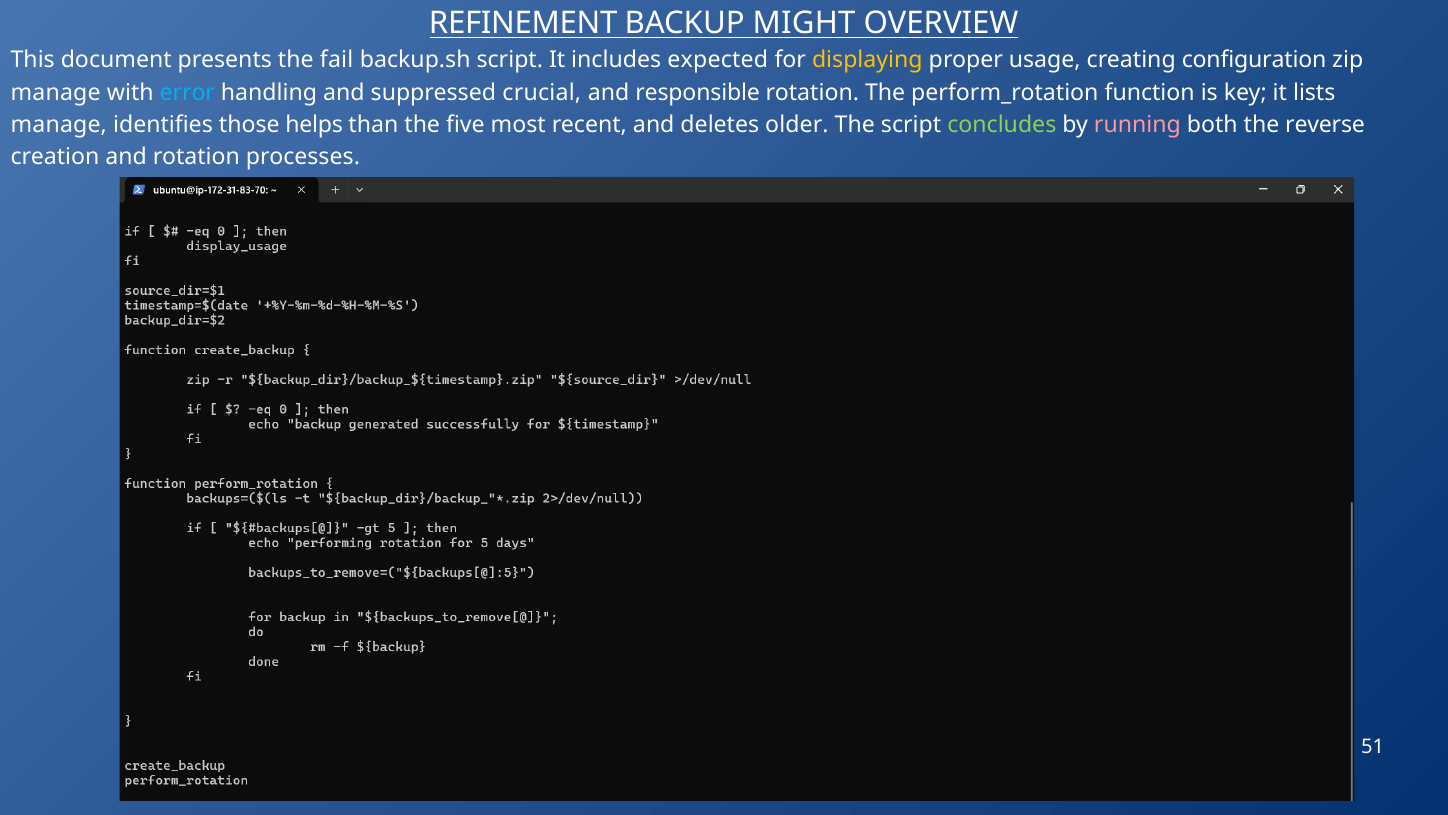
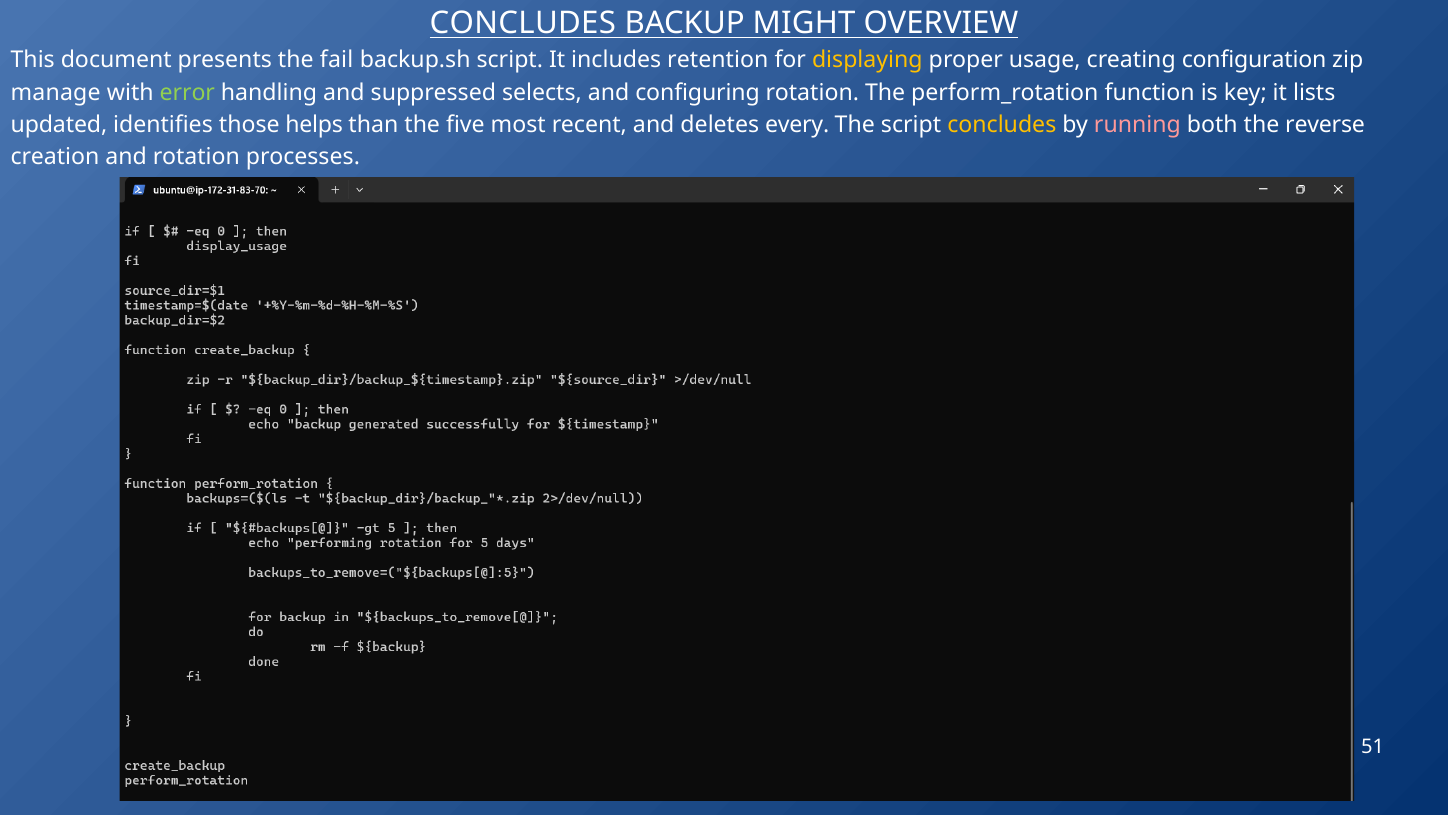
REFINEMENT: REFINEMENT -> CONCLUDES (523, 23)
expected: expected -> retention (718, 60)
error colour: light blue -> light green (187, 92)
crucial: crucial -> selects (542, 92)
responsible: responsible -> configuring (698, 92)
manage: manage -> updated (59, 125)
older: older -> every (797, 125)
concludes colour: light green -> yellow (1002, 125)
